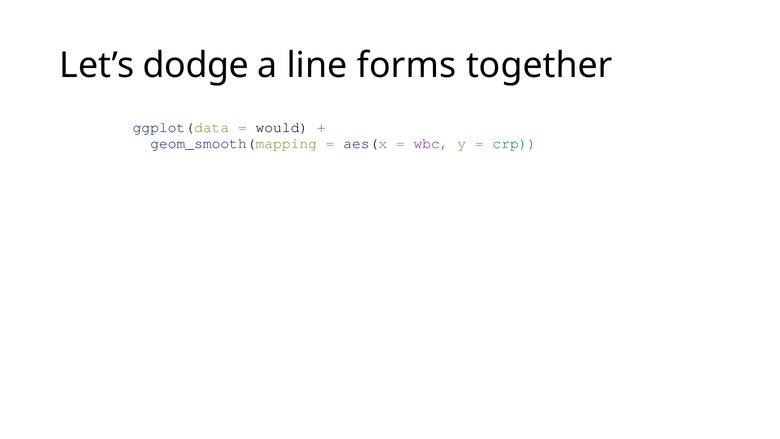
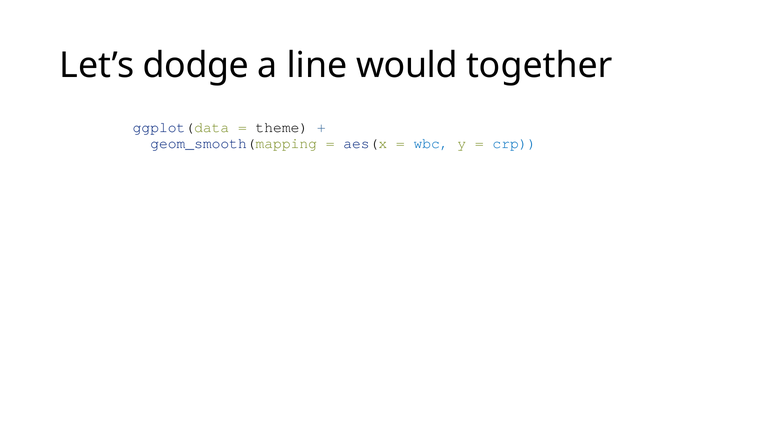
forms: forms -> would (407, 66)
would: would -> theme (282, 128)
wbc colour: purple -> blue (431, 143)
